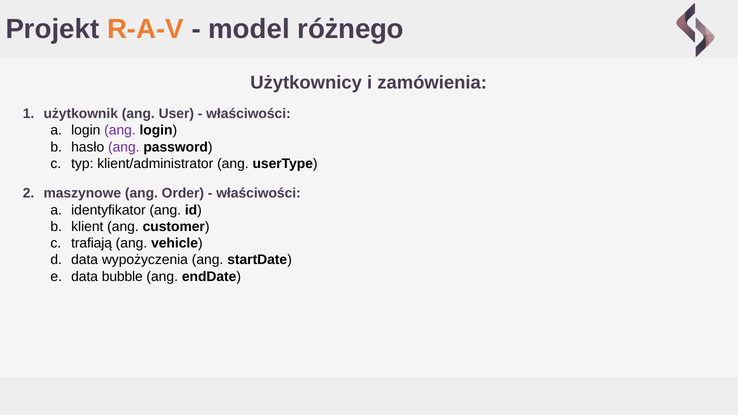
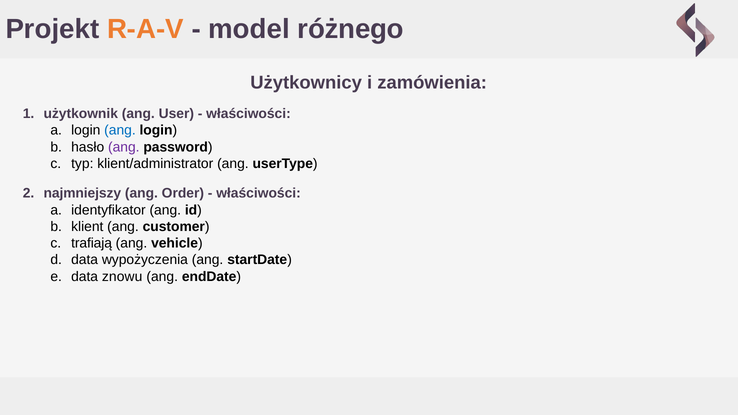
ang colour: purple -> blue (120, 130)
maszynowe: maszynowe -> najmniejszy (82, 193)
bubble: bubble -> znowu (122, 277)
